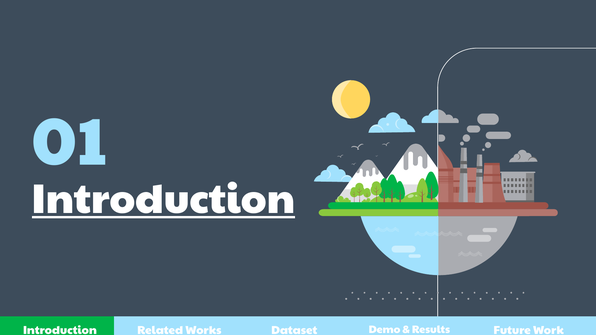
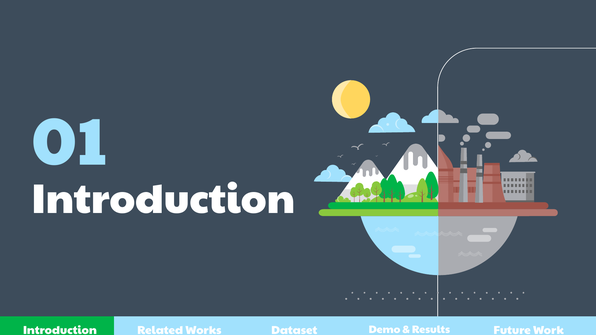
Introduction underline: present -> none (164, 200)
